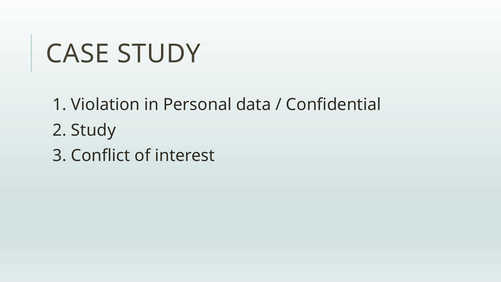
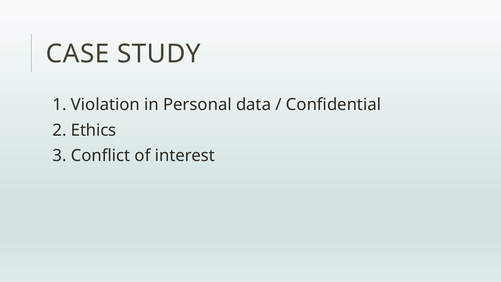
2 Study: Study -> Ethics (94, 130)
